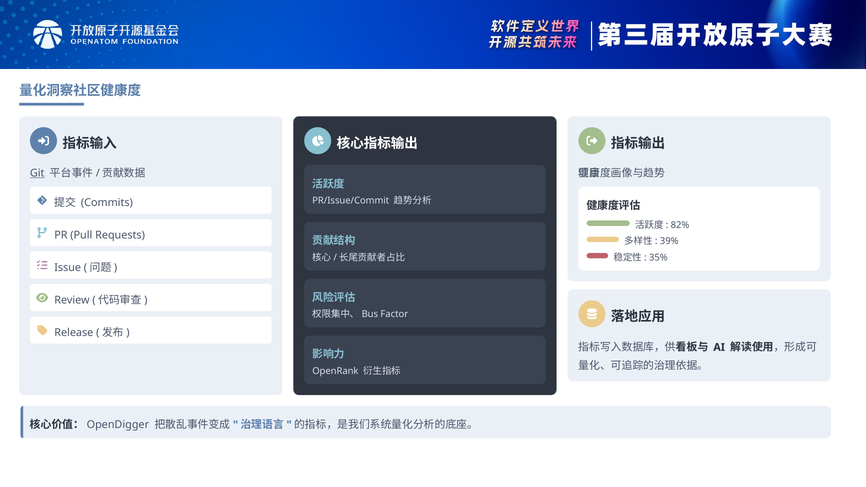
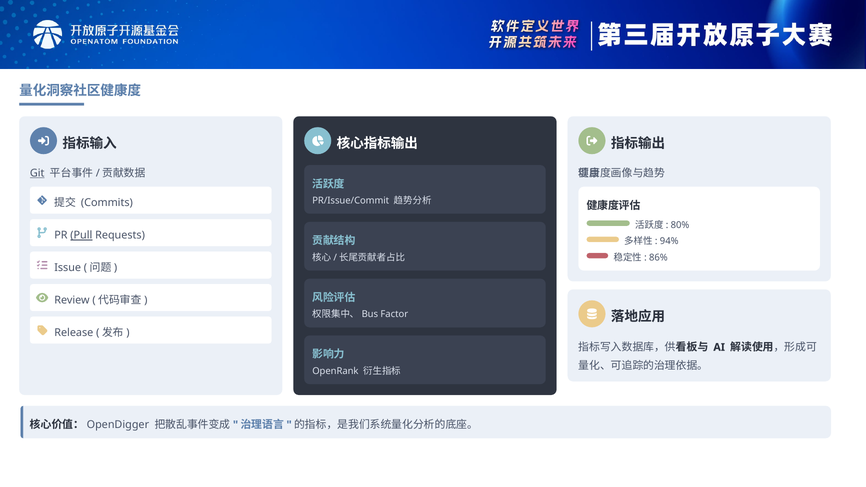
82%: 82% -> 80% (680, 225)
Pull underline: none -> present (81, 235)
39%: 39% -> 94% (669, 241)
35%: 35% -> 86% (658, 258)
